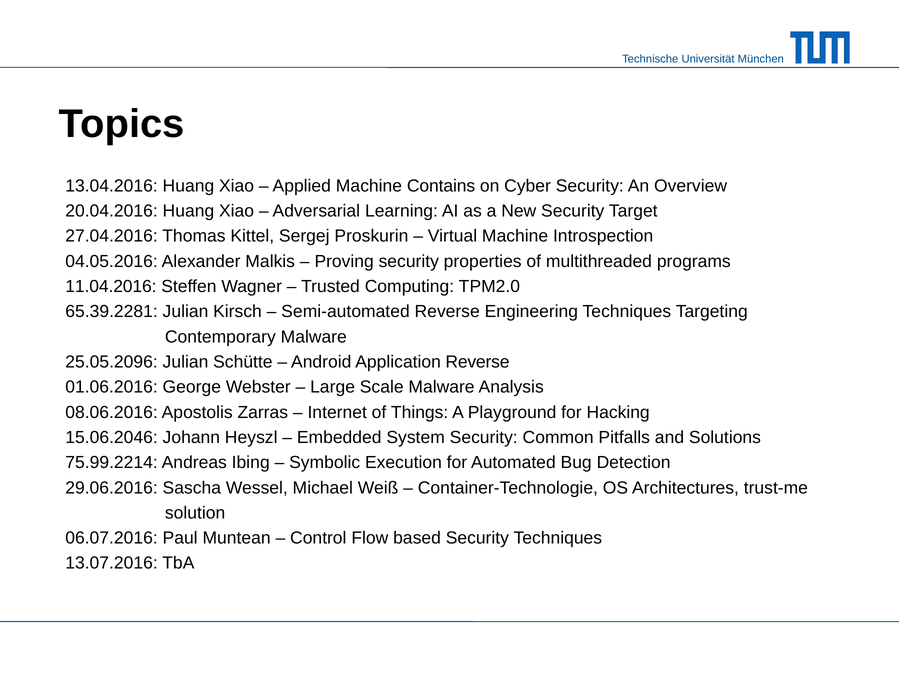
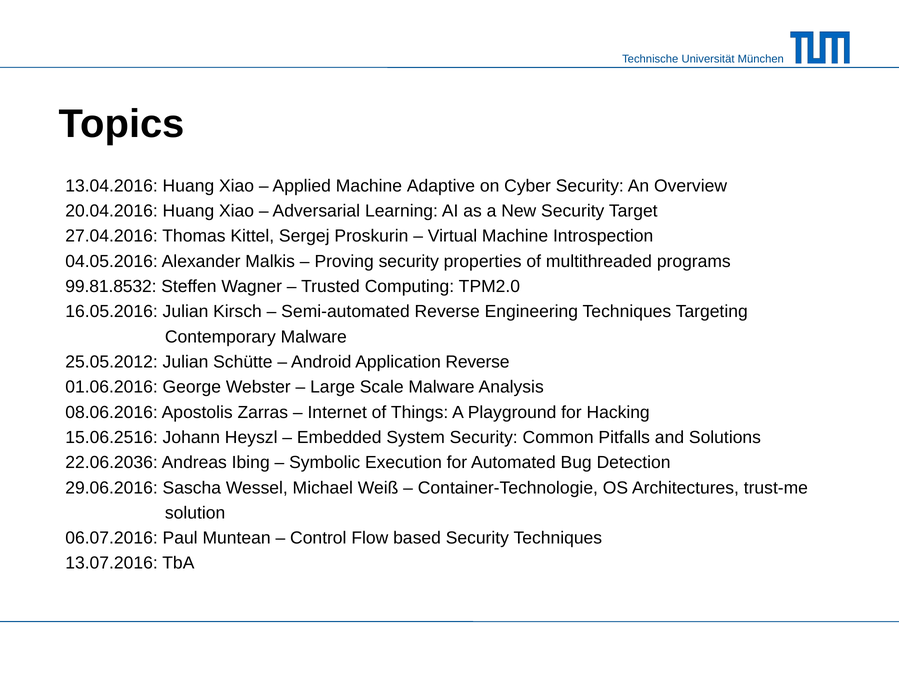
Contains: Contains -> Adaptive (441, 186)
11.04.2016: 11.04.2016 -> 99.81.8532 (111, 287)
65.39.2281: 65.39.2281 -> 16.05.2016 (112, 312)
25.05.2096: 25.05.2096 -> 25.05.2012 (112, 362)
15.06.2046: 15.06.2046 -> 15.06.2516 (112, 438)
75.99.2214: 75.99.2214 -> 22.06.2036 (112, 463)
